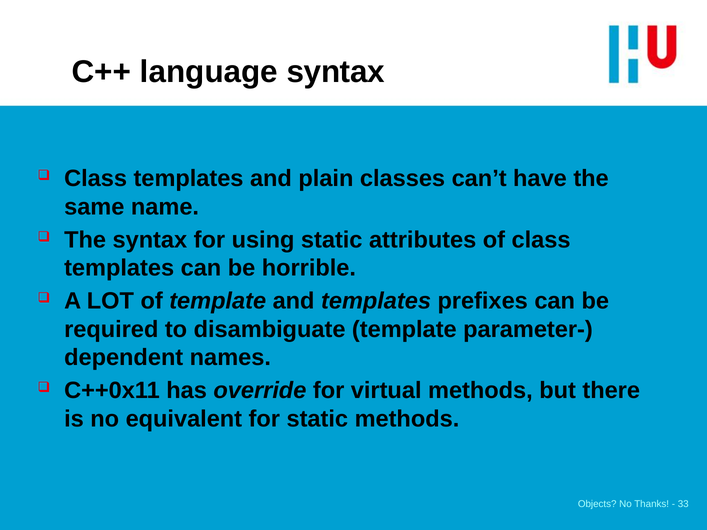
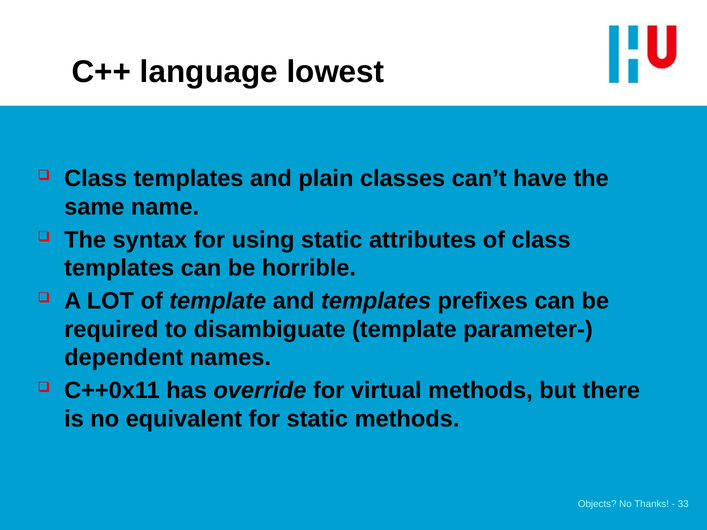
language syntax: syntax -> lowest (336, 72)
